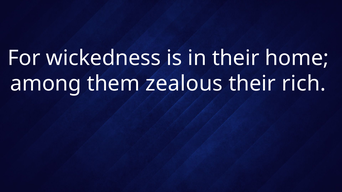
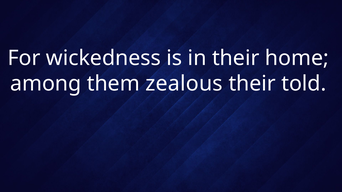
rich: rich -> told (304, 84)
